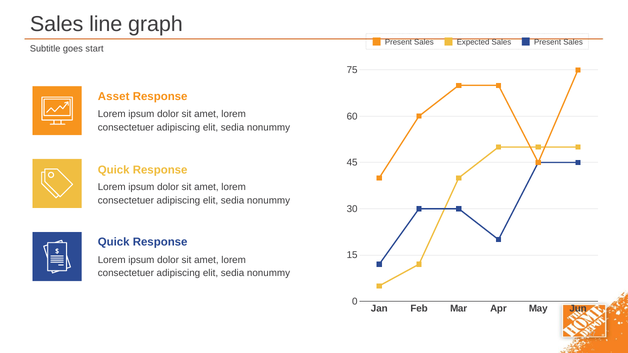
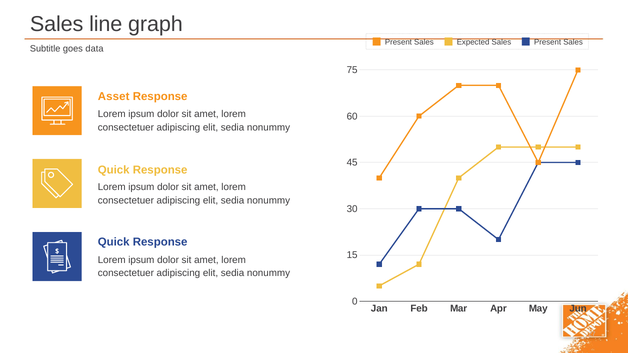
start: start -> data (95, 49)
